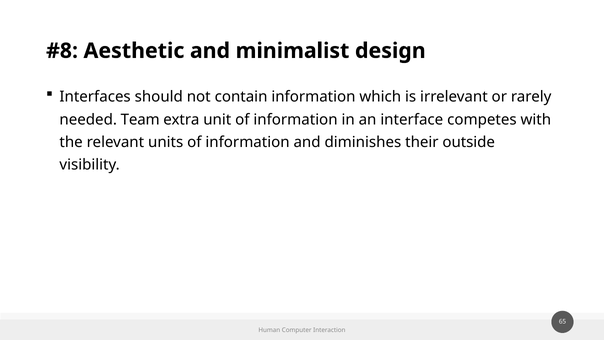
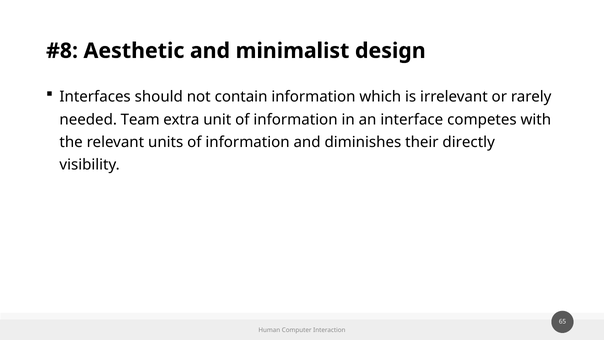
outside: outside -> directly (469, 142)
